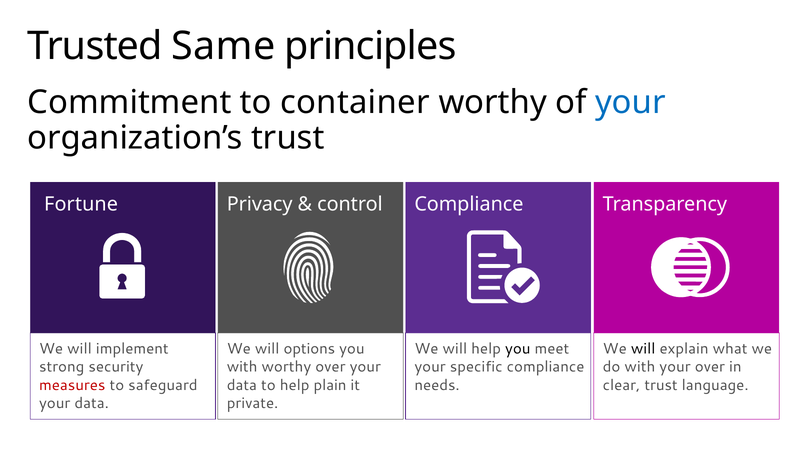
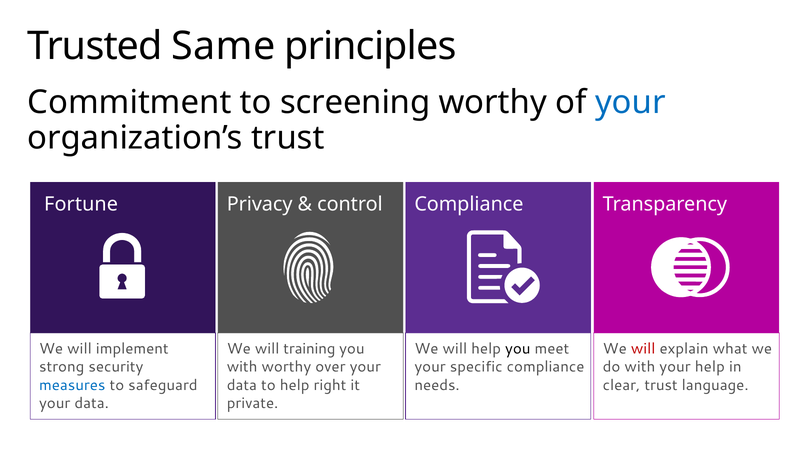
container: container -> screening (355, 102)
options: options -> training (309, 349)
will colour: black -> red (643, 349)
your over: over -> help (710, 367)
measures colour: red -> blue (72, 385)
plain: plain -> right (330, 385)
